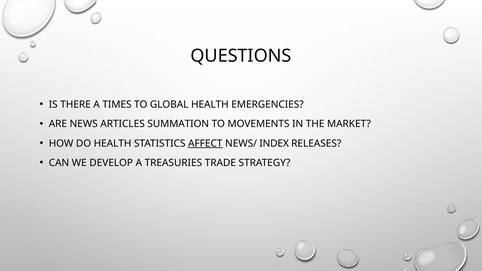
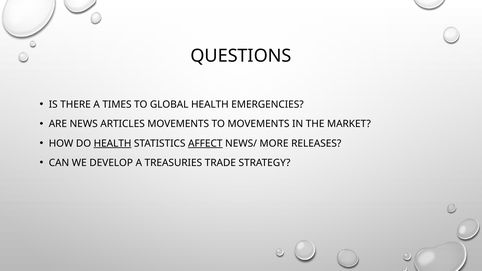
ARTICLES SUMMATION: SUMMATION -> MOVEMENTS (178, 124)
HEALTH underline: none -> present (113, 143)
INDEX: INDEX -> MORE (274, 143)
